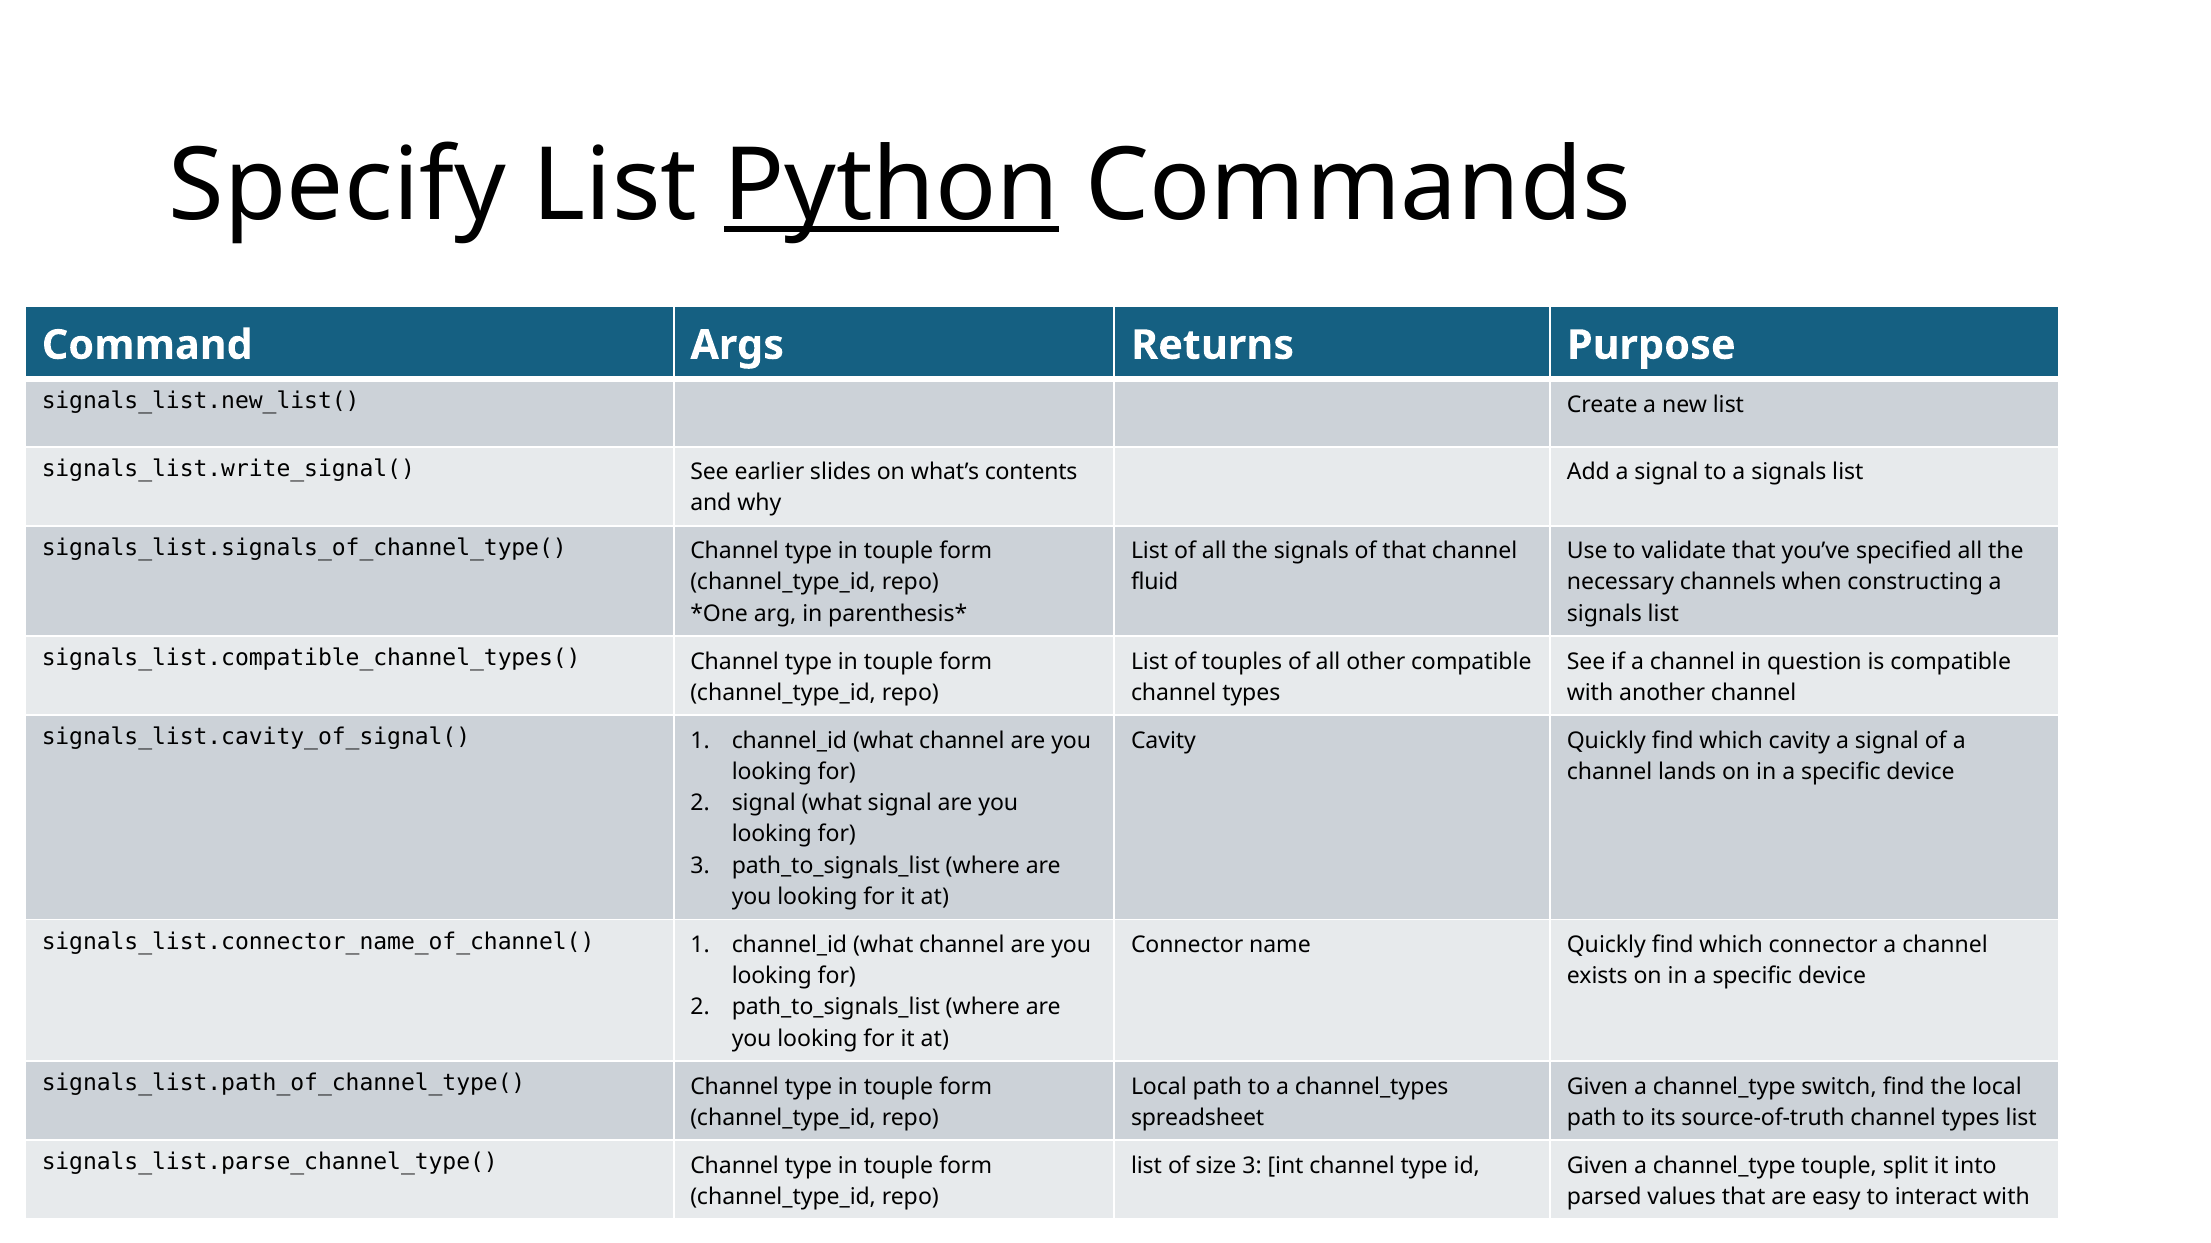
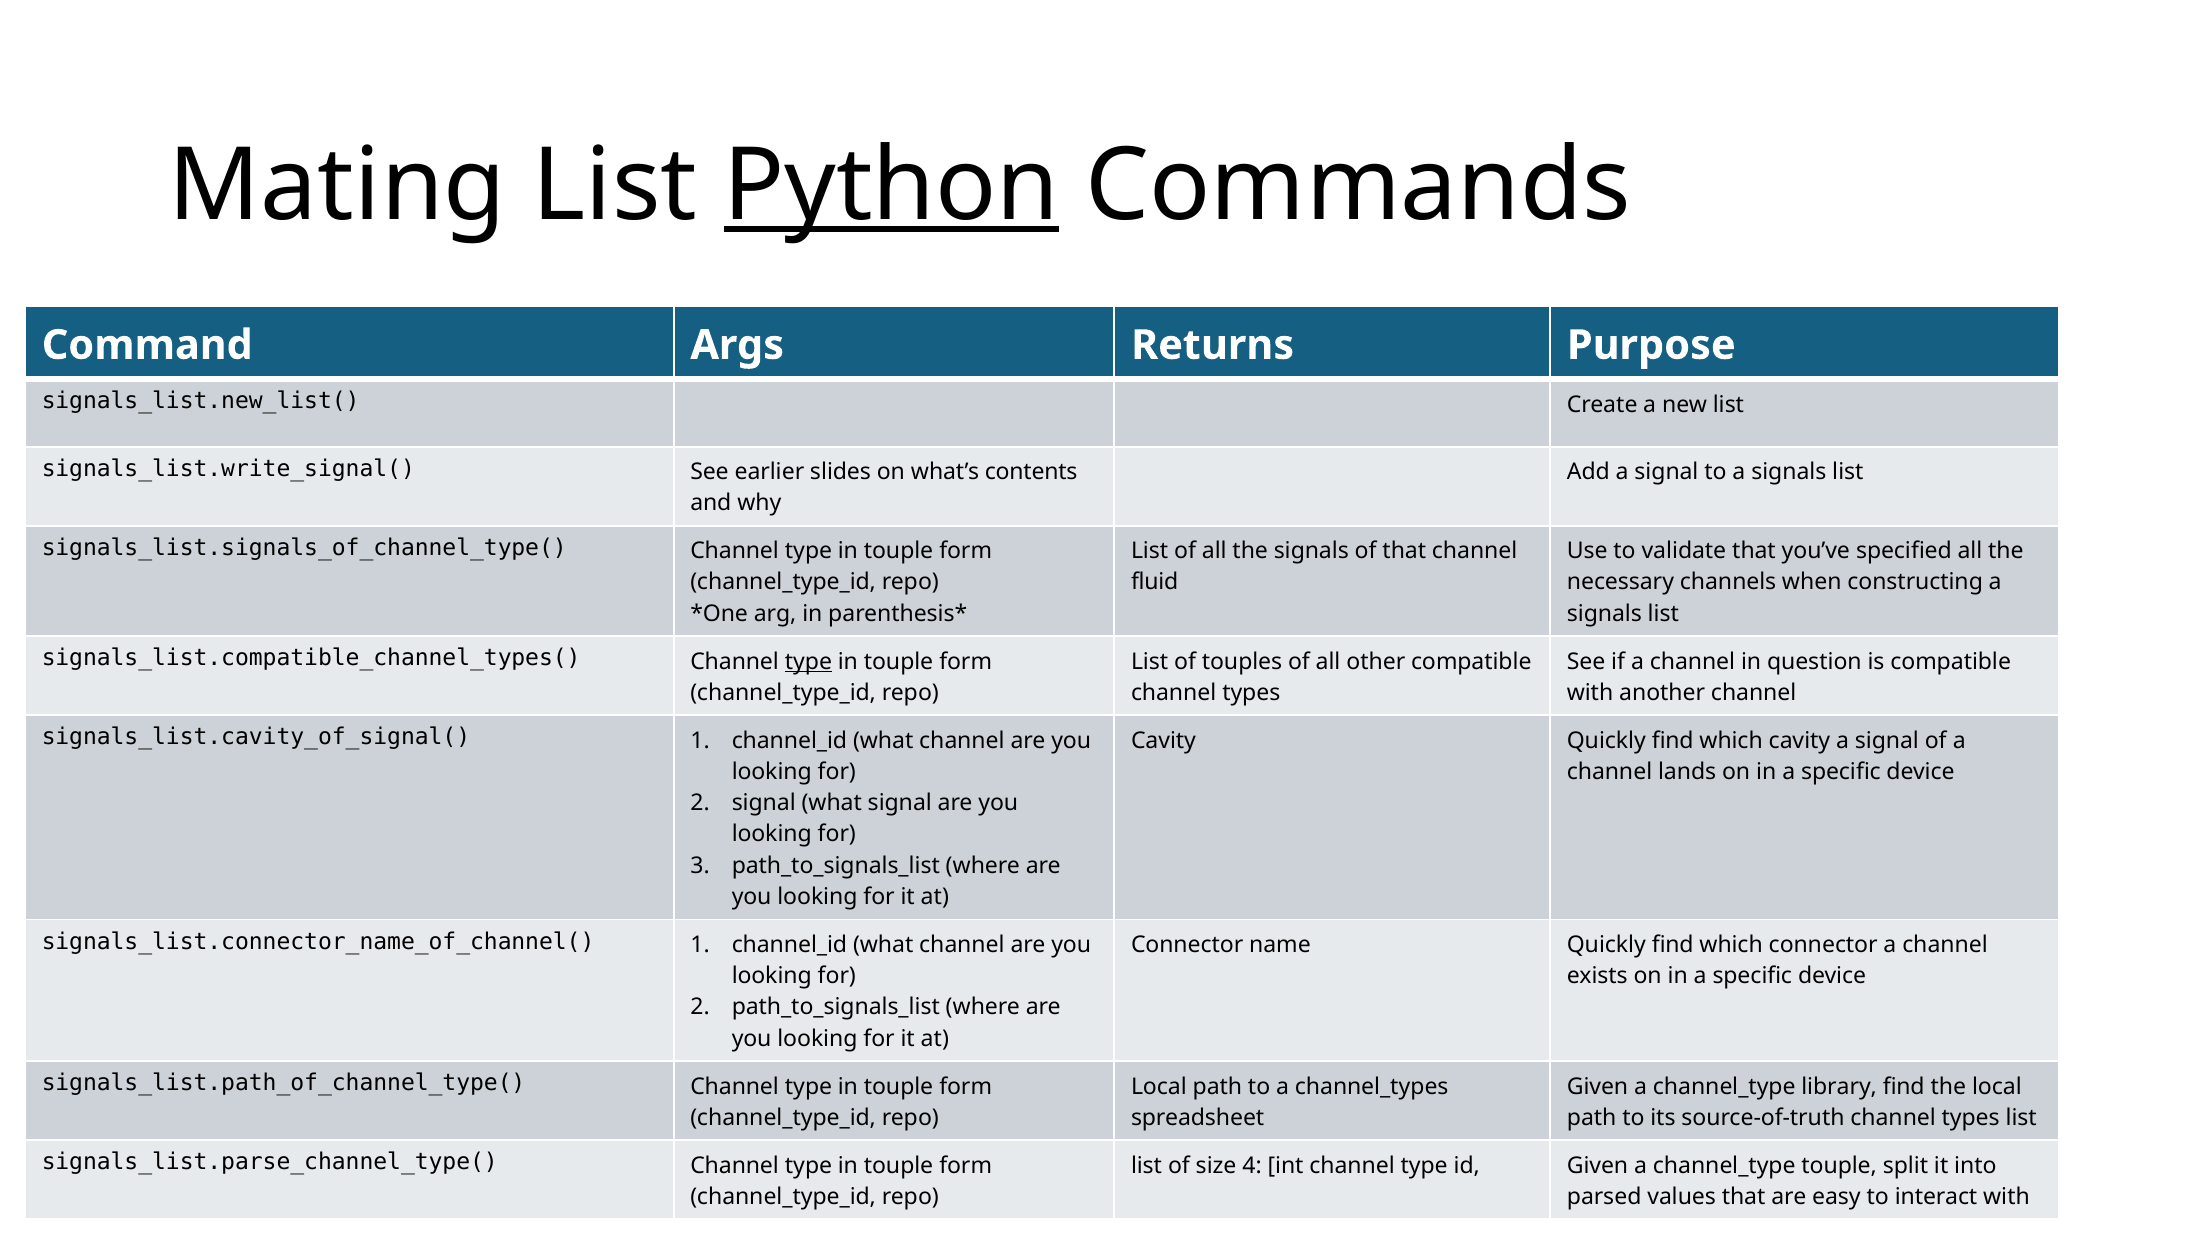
Specify: Specify -> Mating (337, 186)
type underline: none -> present (808, 662)
switch: switch -> library (1839, 1087)
size 3: 3 -> 4 (1252, 1166)
